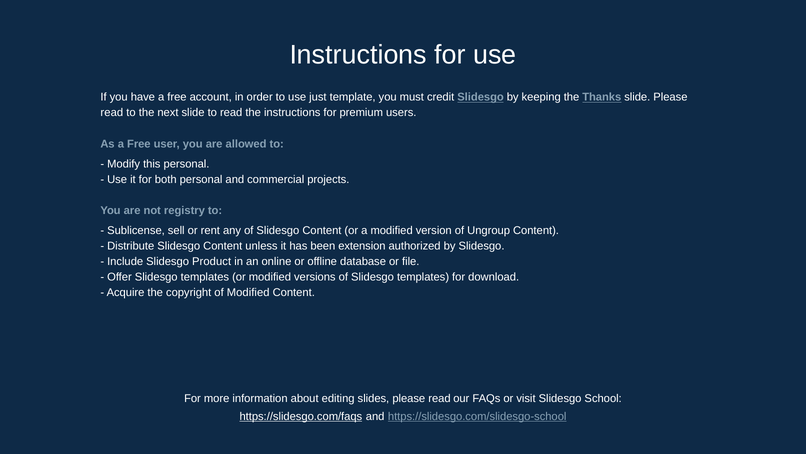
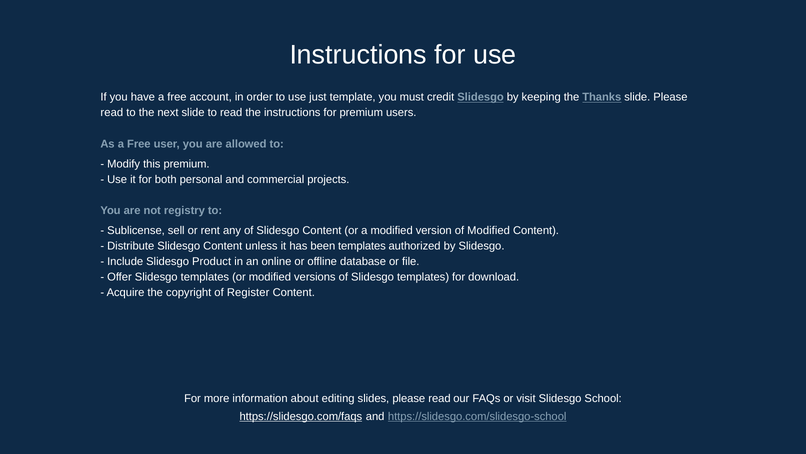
this personal: personal -> premium (187, 164)
of Ungroup: Ungroup -> Modified (489, 230)
been extension: extension -> templates (362, 246)
of Modified: Modified -> Register (248, 292)
